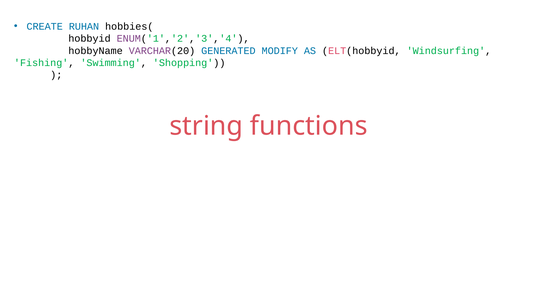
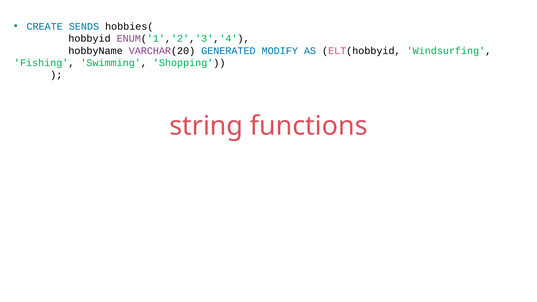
RUHAN: RUHAN -> SENDS (84, 27)
